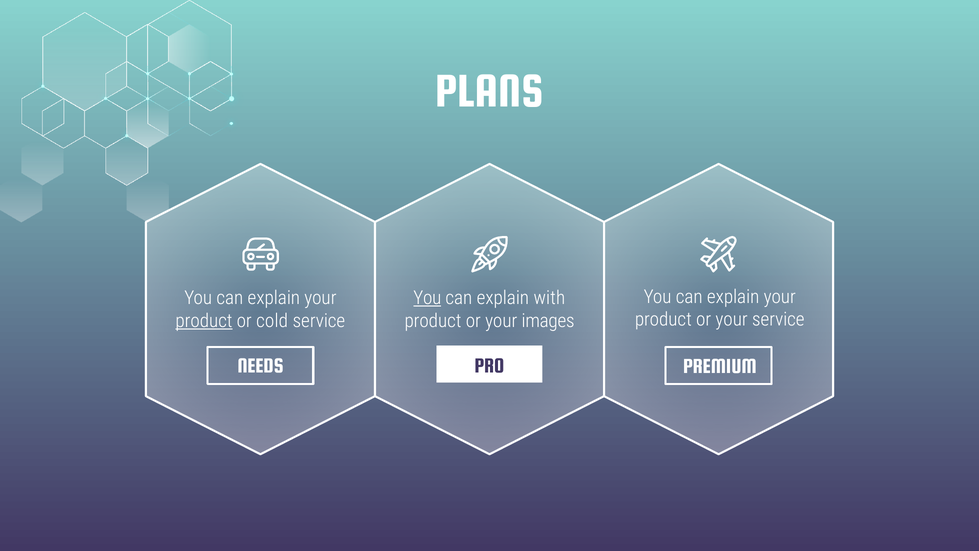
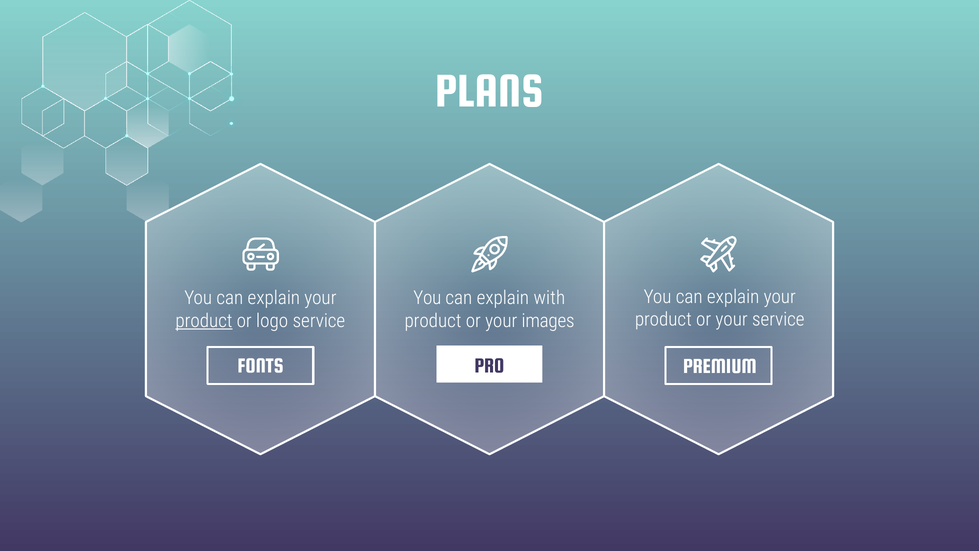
You underline: present -> none (427, 298)
cold: cold -> logo (272, 321)
NEEDS: NEEDS -> FONTS (261, 365)
